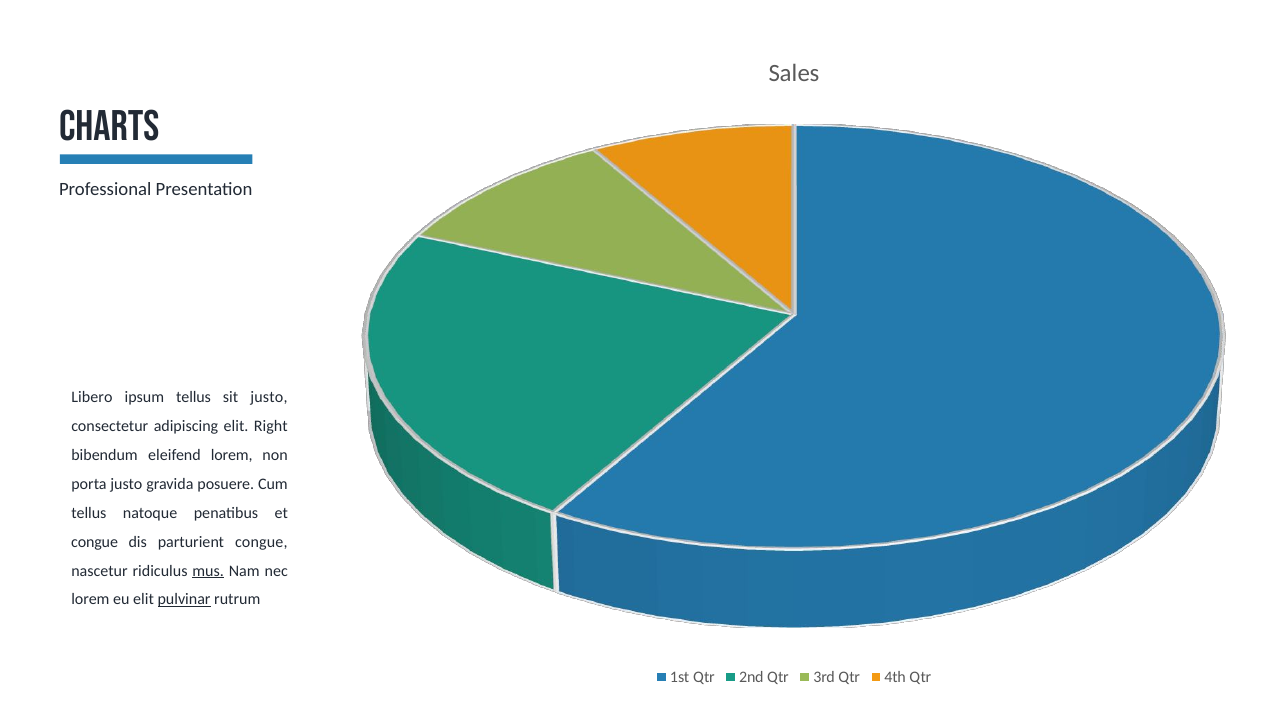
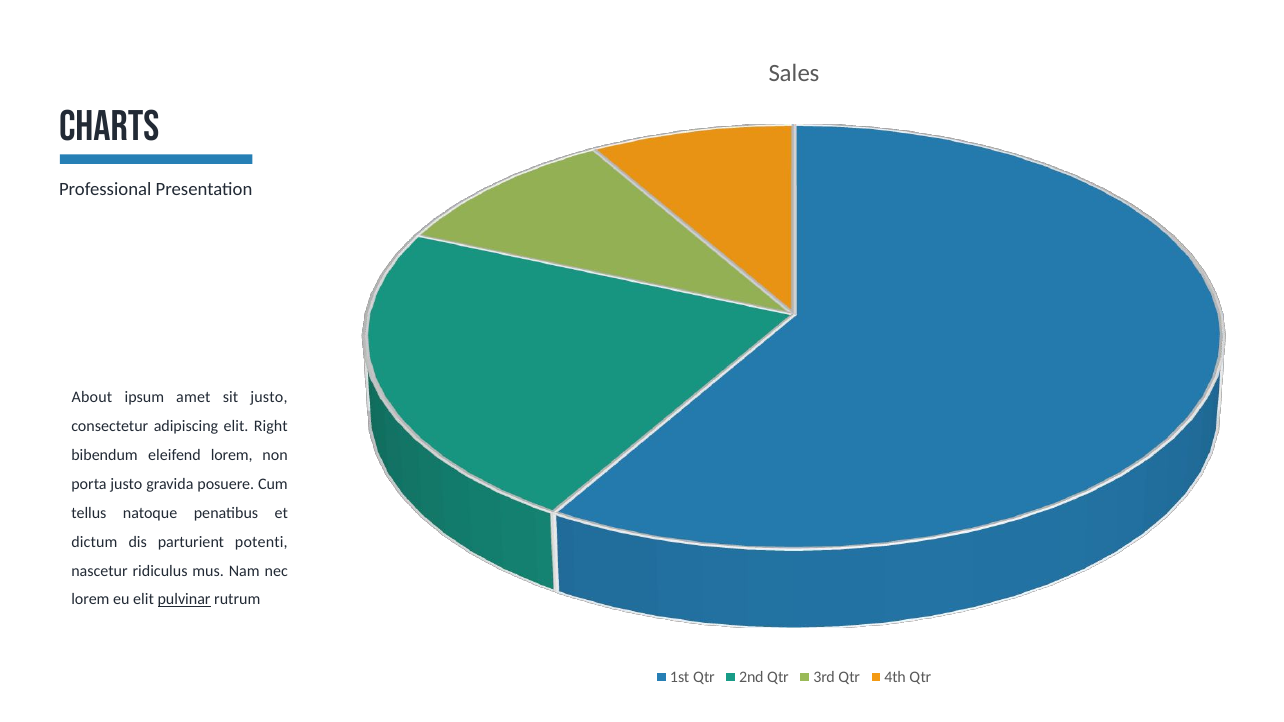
Libero: Libero -> About (92, 398)
ipsum tellus: tellus -> amet (193, 398)
congue: congue -> dictum (94, 542)
parturient congue: congue -> potenti (261, 542)
mus underline: present -> none (208, 571)
